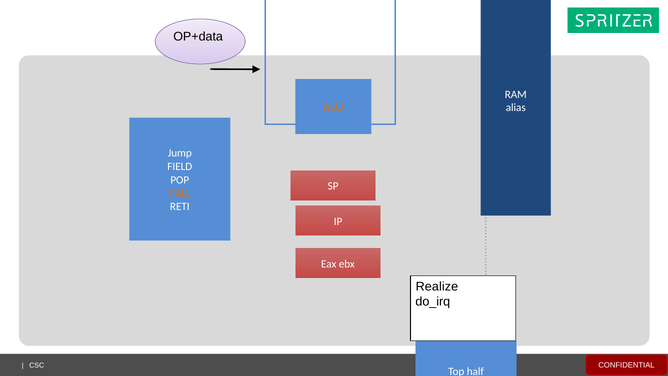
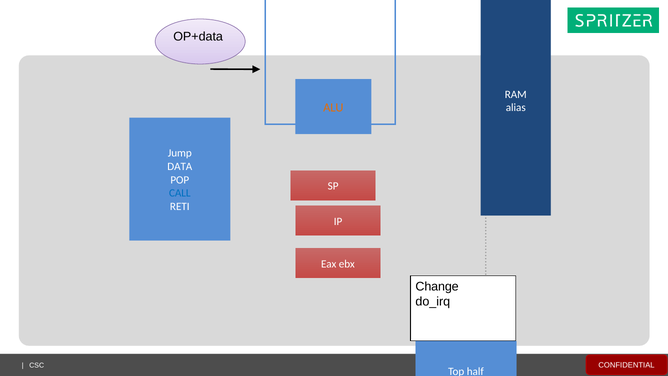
FIELD: FIELD -> DATA (180, 166)
CALL colour: orange -> blue (180, 193)
Realize: Realize -> Change (437, 286)
